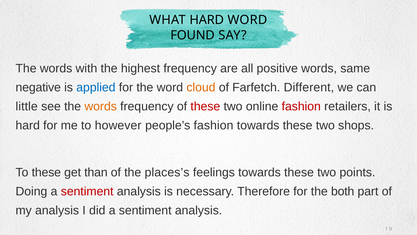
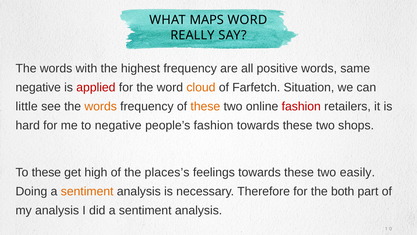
WHAT HARD: HARD -> MAPS (207, 20)
FOUND: FOUND -> REALLY (192, 35)
applied colour: blue -> red (96, 87)
Different: Different -> Situation (309, 87)
these colour: red -> orange (205, 106)
to however: however -> negative (118, 125)
than: than -> high (96, 172)
points: points -> easily (357, 172)
sentiment colour: red -> orange (87, 191)
